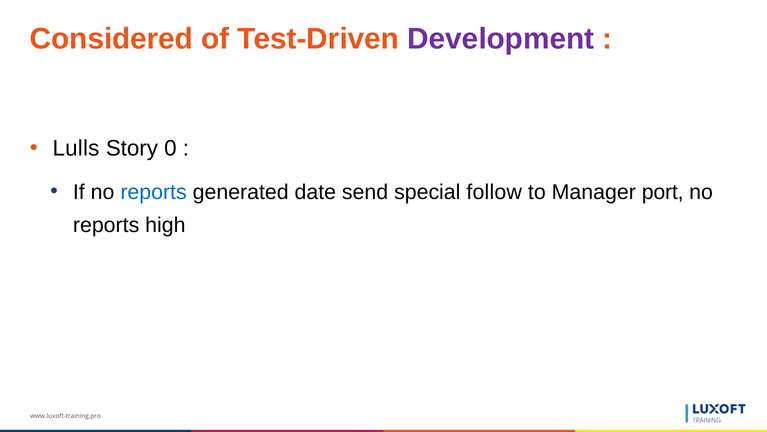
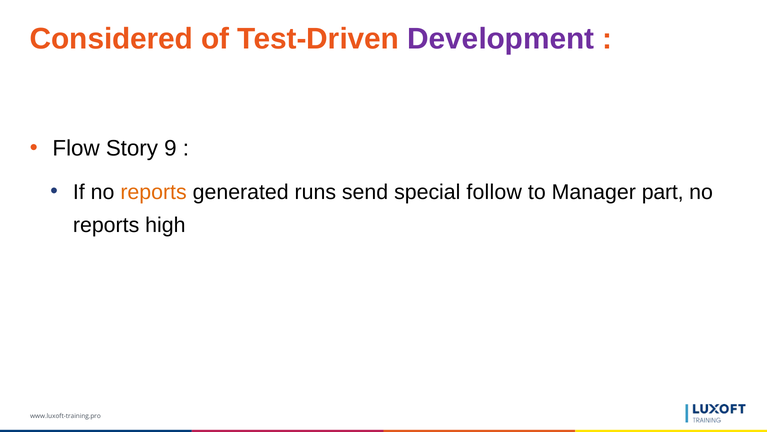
Lulls: Lulls -> Flow (76, 148)
0: 0 -> 9 (170, 148)
reports colour: blue -> orange (154, 192)
date: date -> runs (315, 192)
port: port -> part (663, 192)
